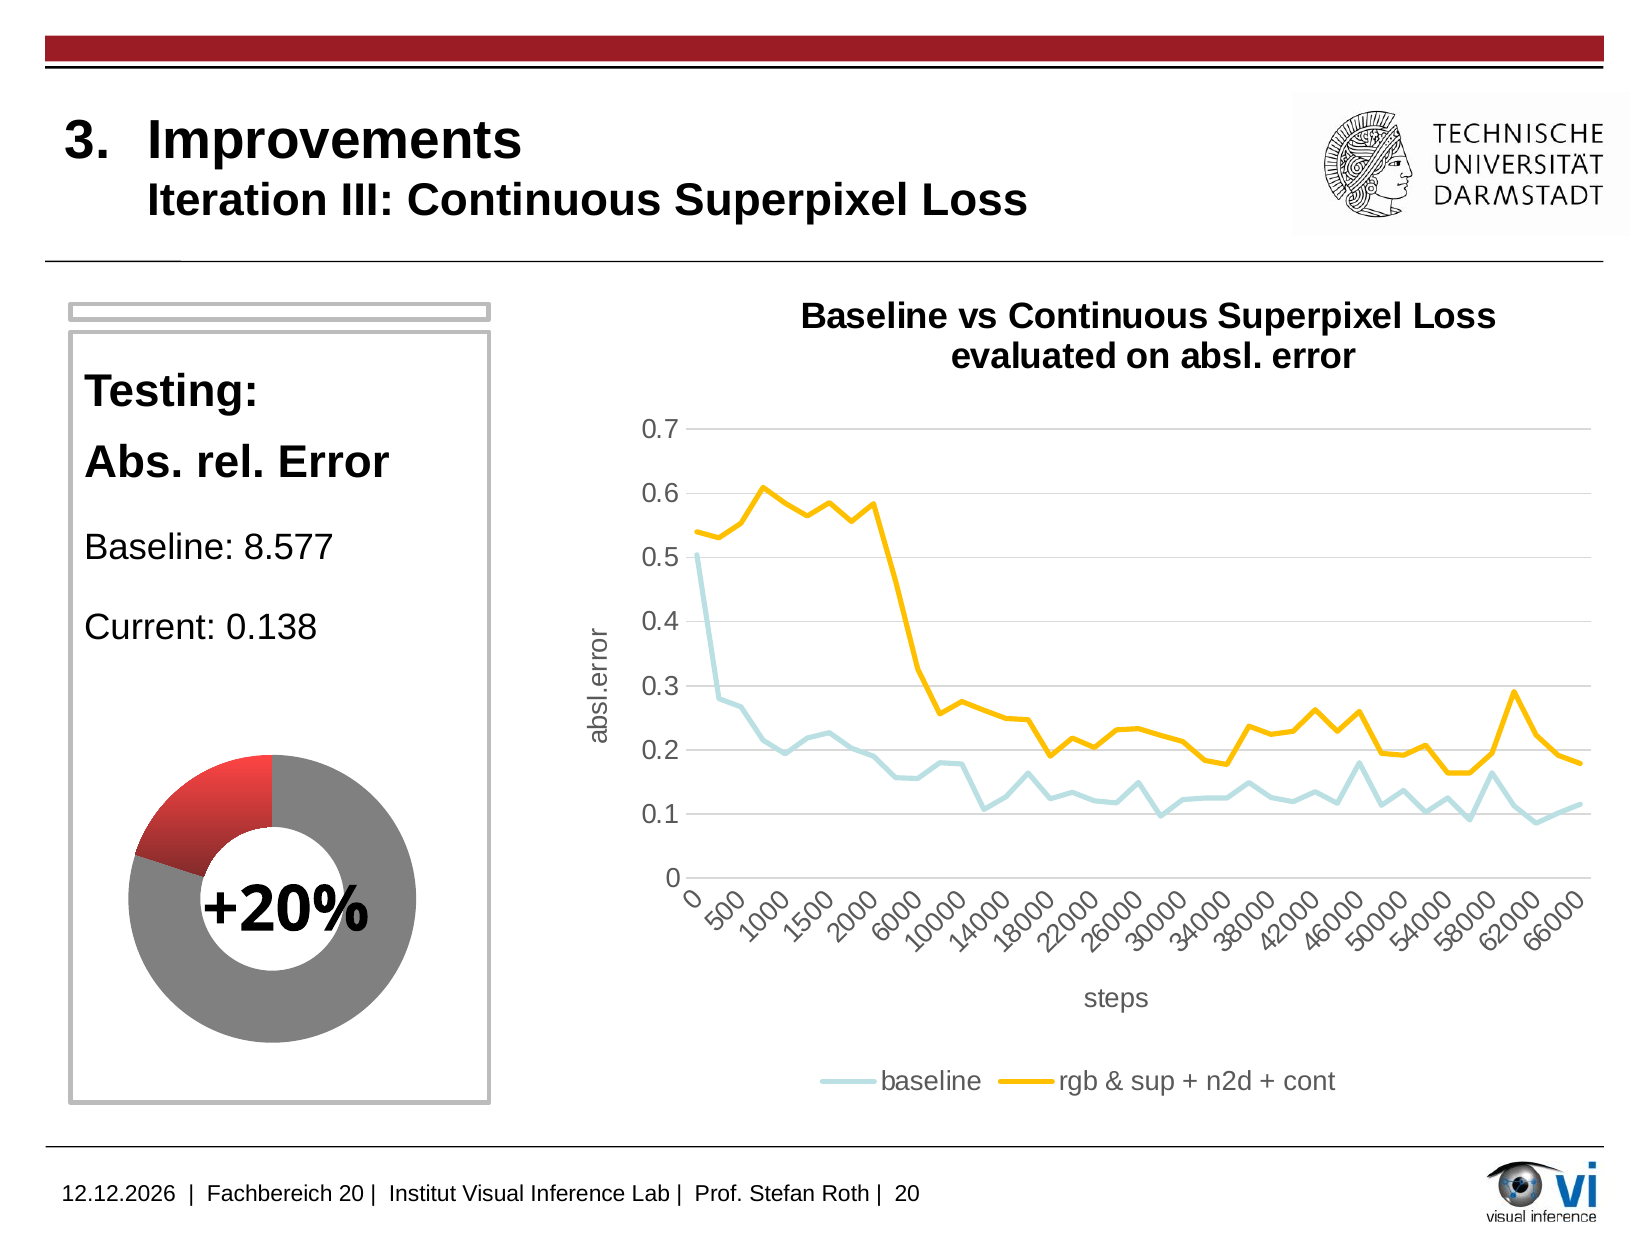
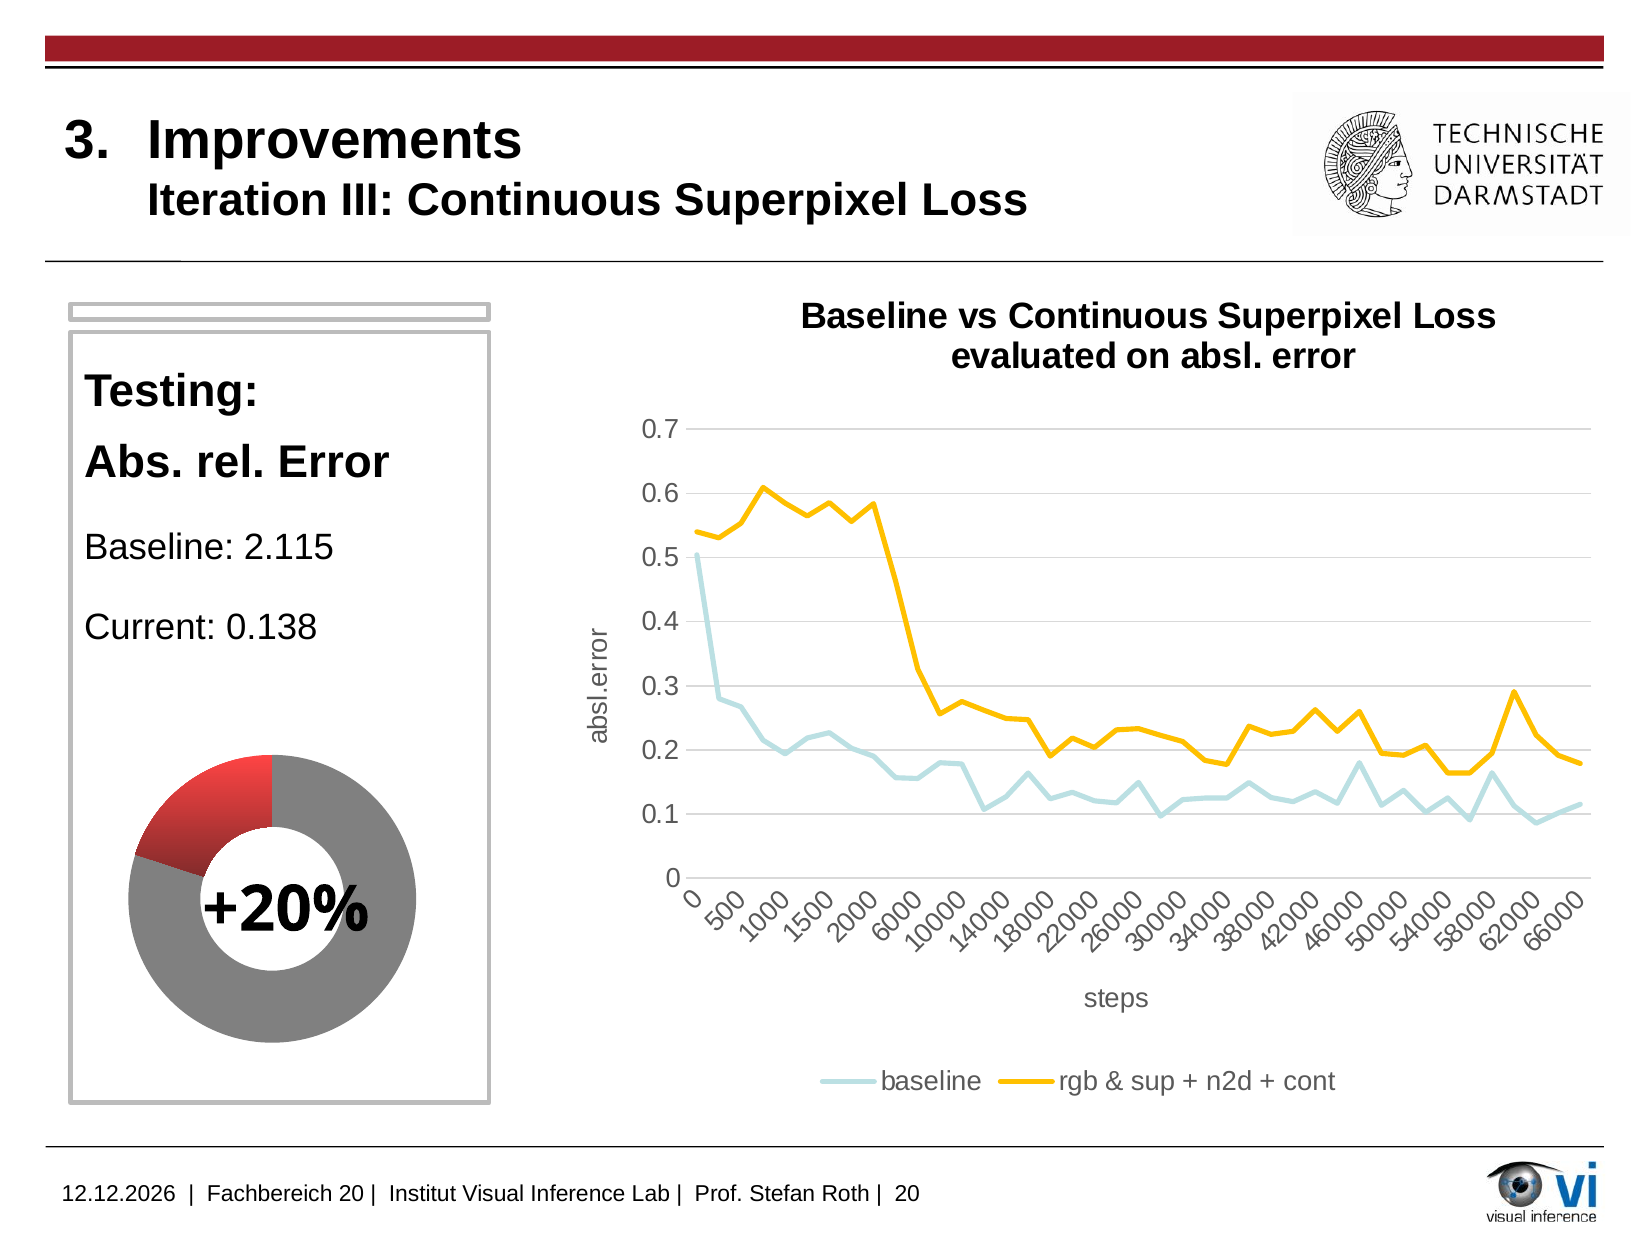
8.577: 8.577 -> 2.115 (289, 548)
